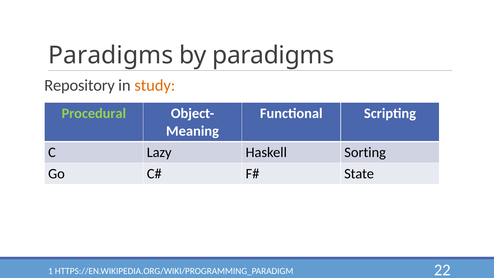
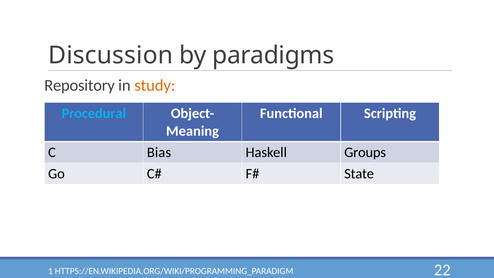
Paradigms: Paradigms -> Discussion (111, 55)
Procedural colour: light green -> light blue (94, 113)
Lazy: Lazy -> Bias (159, 152)
Sorting: Sorting -> Groups (365, 152)
